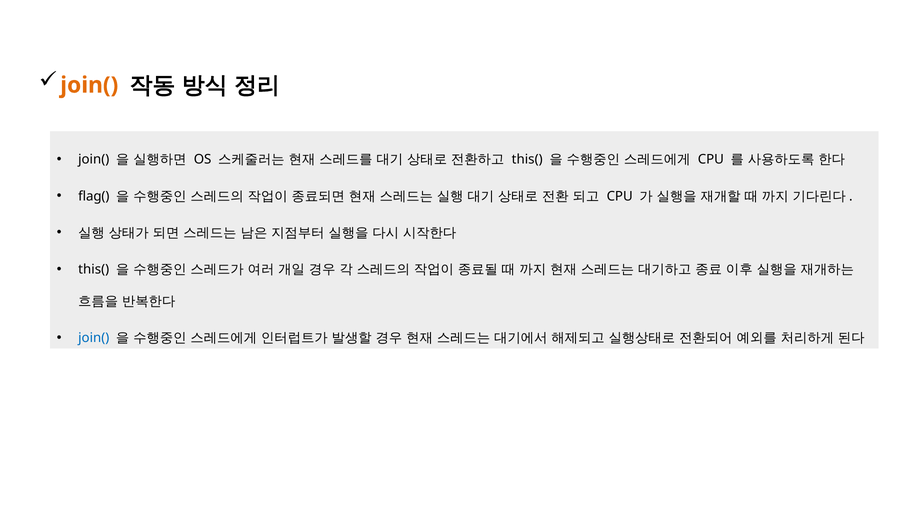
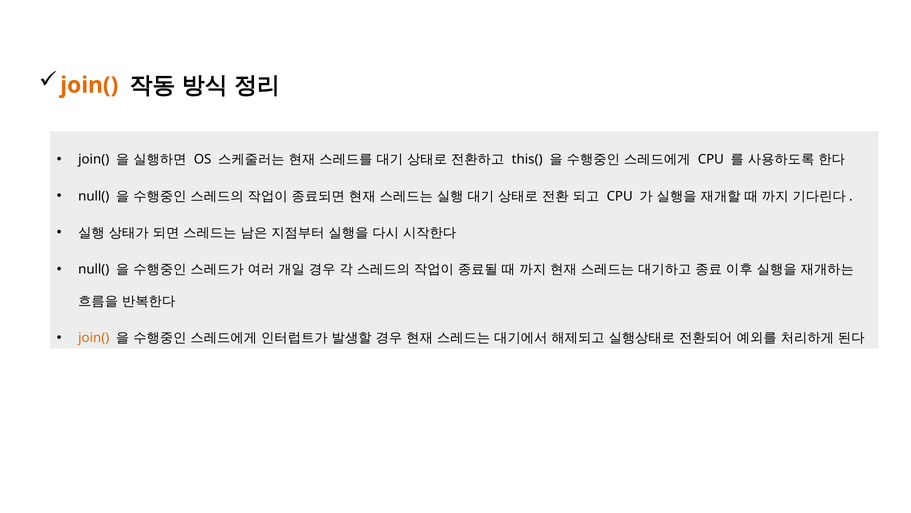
flag(: flag( -> null( (94, 196)
this(: this( -> null( (94, 269)
join( colour: blue -> orange (94, 338)
